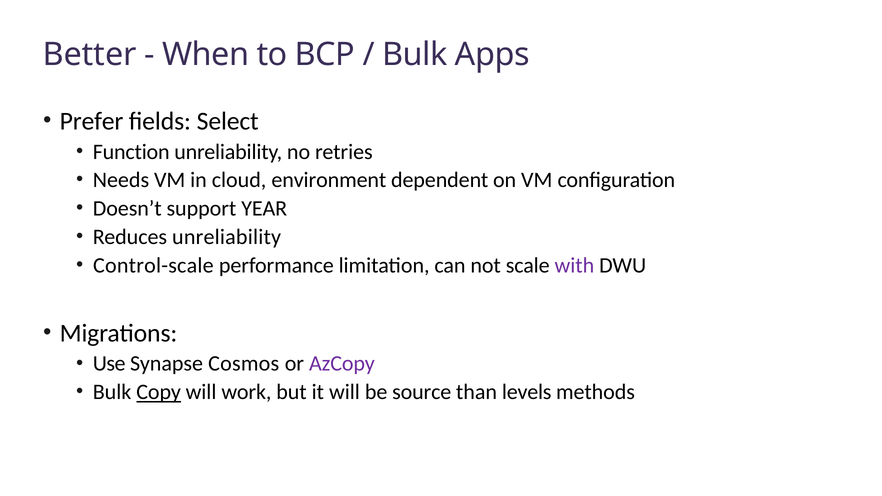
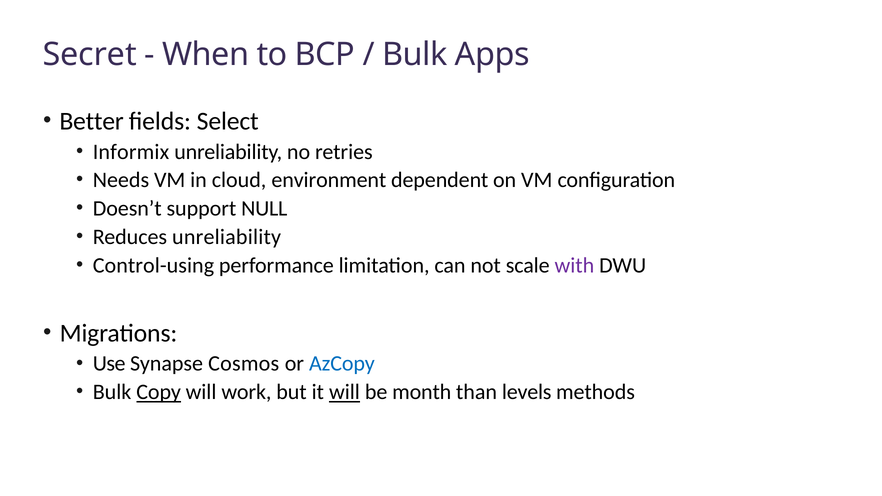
Better: Better -> Secret (90, 55)
Prefer: Prefer -> Better (92, 121)
Function: Function -> Informix (131, 152)
YEAR: YEAR -> NULL (264, 209)
Control-scale: Control-scale -> Control-using (153, 265)
AzCopy colour: purple -> blue (342, 364)
will underline: none -> present (344, 392)
source: source -> month (422, 392)
